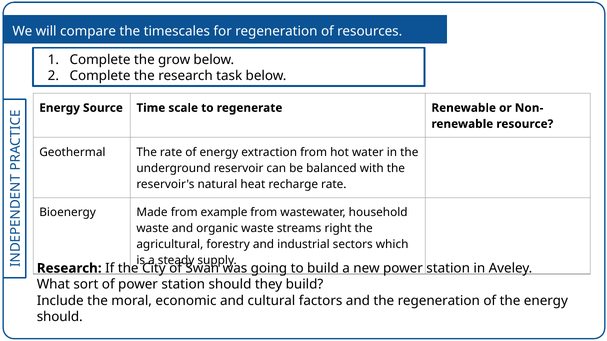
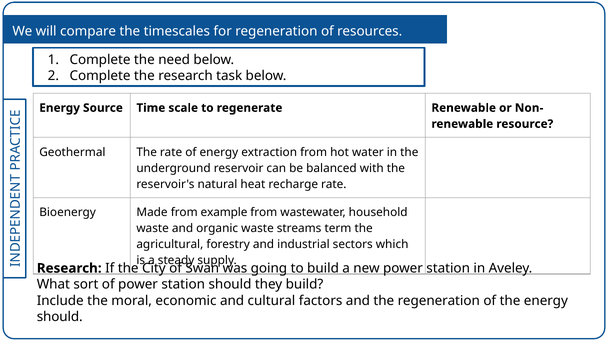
grow: grow -> need (174, 60)
right: right -> term (338, 229)
